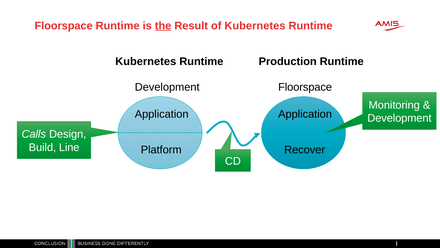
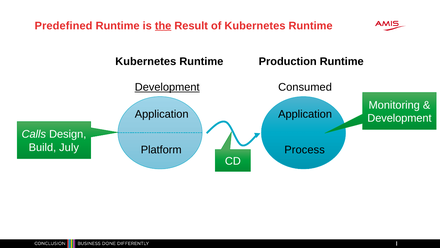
Floorspace: Floorspace -> Predefined (64, 26)
Development underline: none -> present (167, 87)
Floorspace: Floorspace -> Consumed (305, 87)
Line: Line -> July (69, 147)
Recover: Recover -> Process (305, 150)
